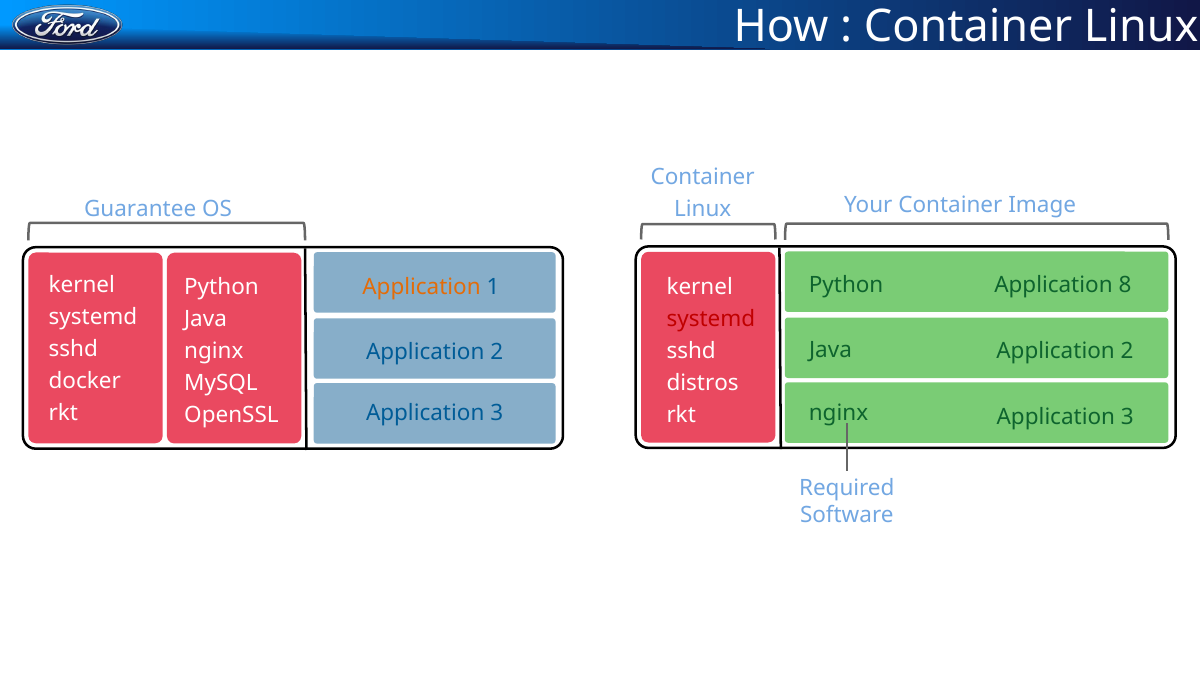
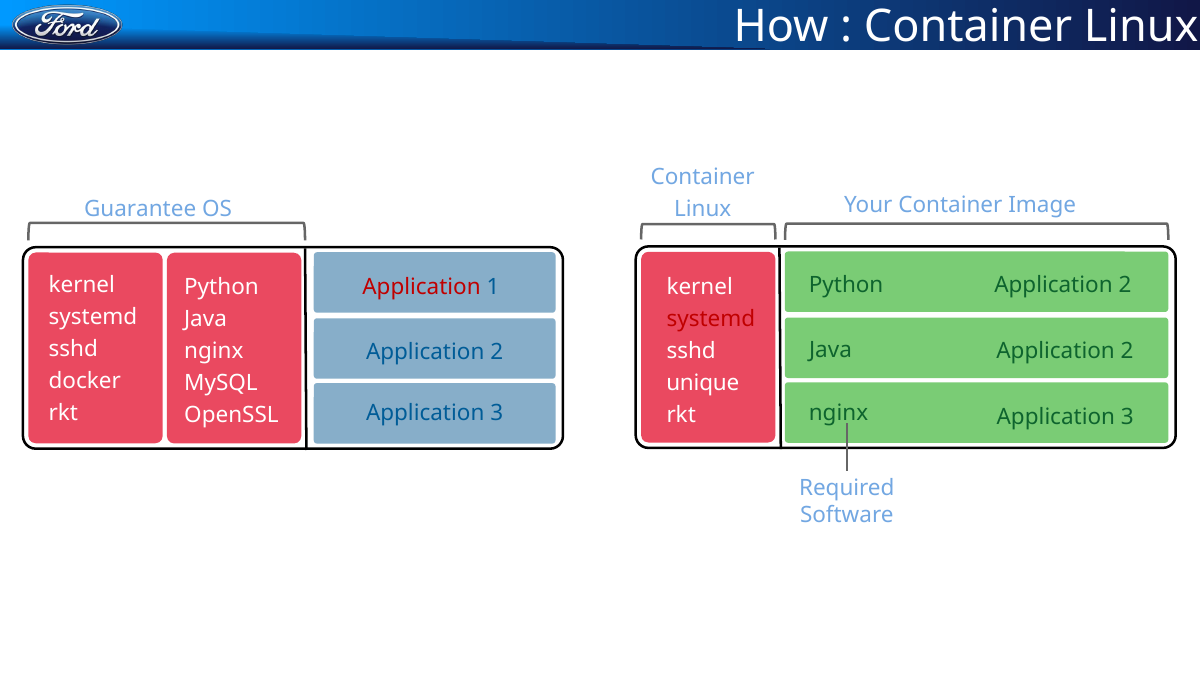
8: 8 -> 2 (1125, 285)
Application colour: orange -> red (422, 287)
distros: distros -> unique (703, 383)
